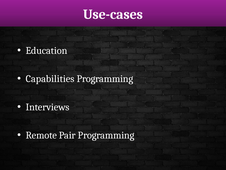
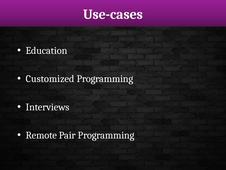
Capabilities: Capabilities -> Customized (50, 79)
